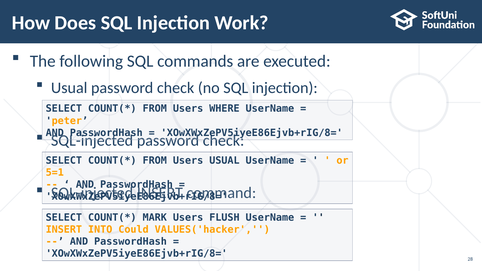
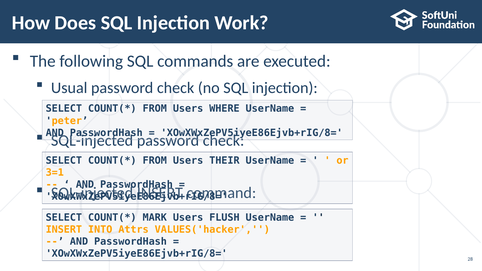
Users USUAL: USUAL -> THEIR (224, 161)
5=1: 5=1 -> 3=1 (55, 173)
Could: Could -> Attrs (134, 230)
